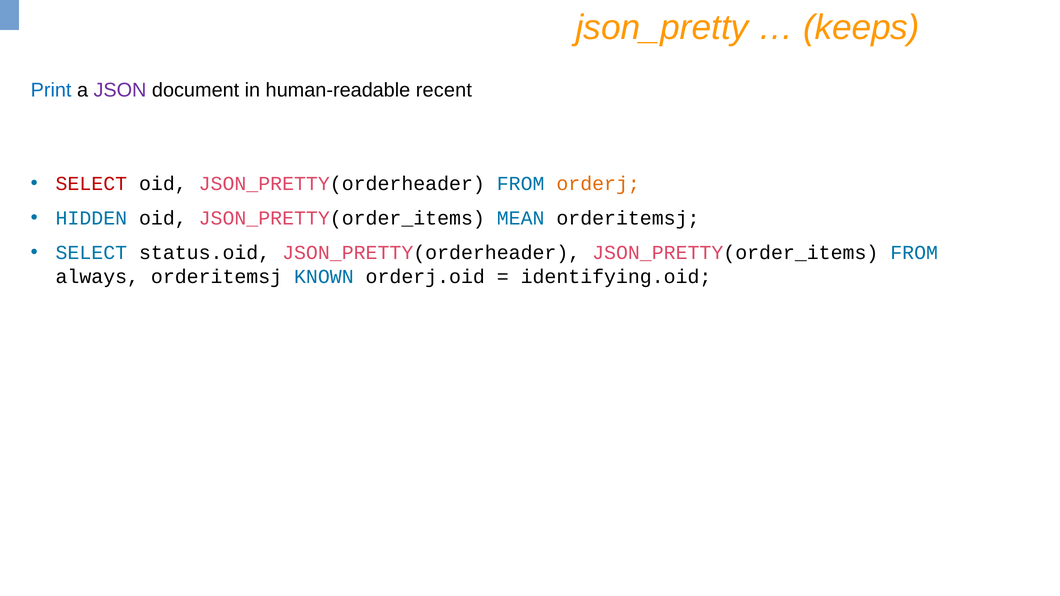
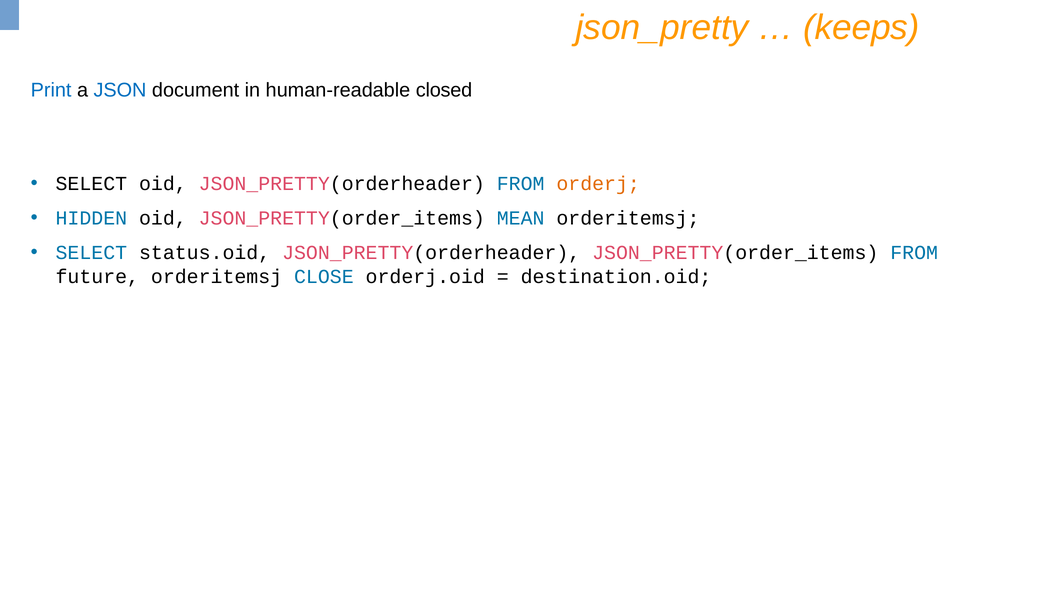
JSON colour: purple -> blue (120, 90)
recent: recent -> closed (444, 90)
SELECT colour: red -> black (91, 184)
always: always -> future (97, 277)
KNOWN: KNOWN -> CLOSE (324, 277)
identifying.oid: identifying.oid -> destination.oid (616, 277)
